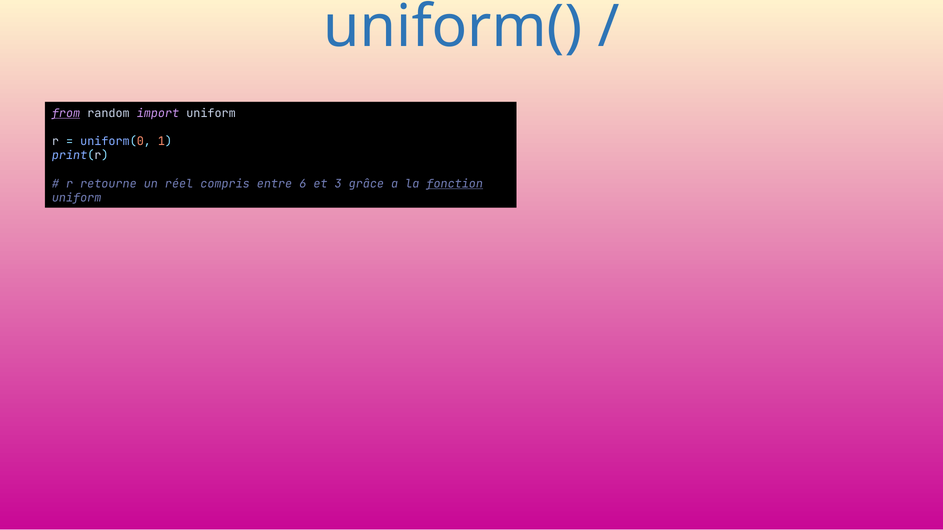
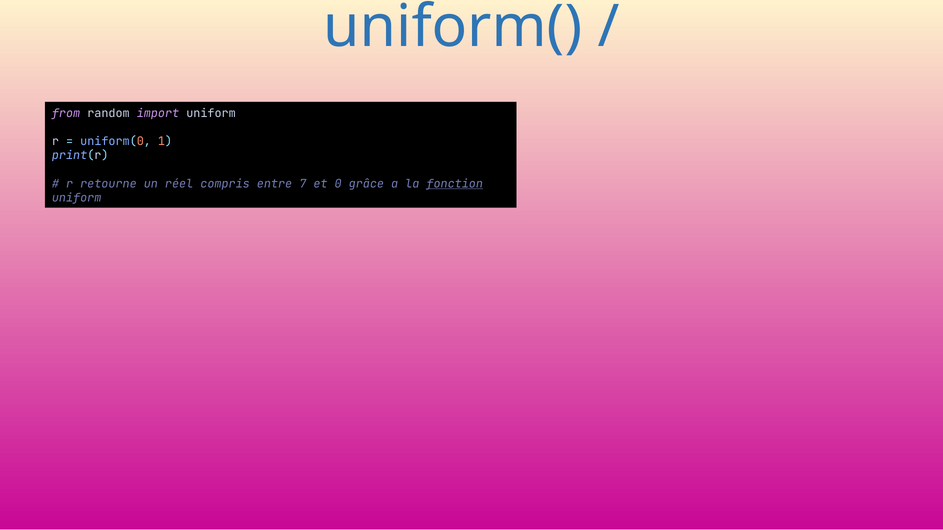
from underline: present -> none (66, 113)
6: 6 -> 7 (303, 184)
3: 3 -> 0 (338, 184)
